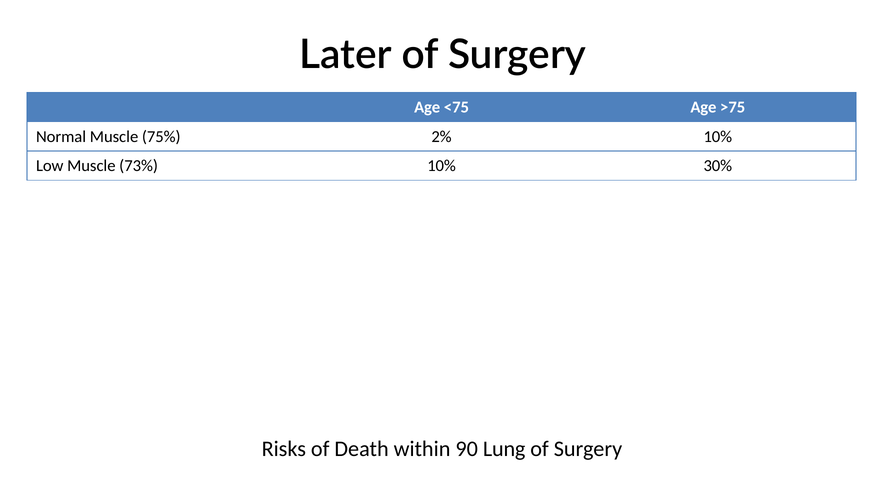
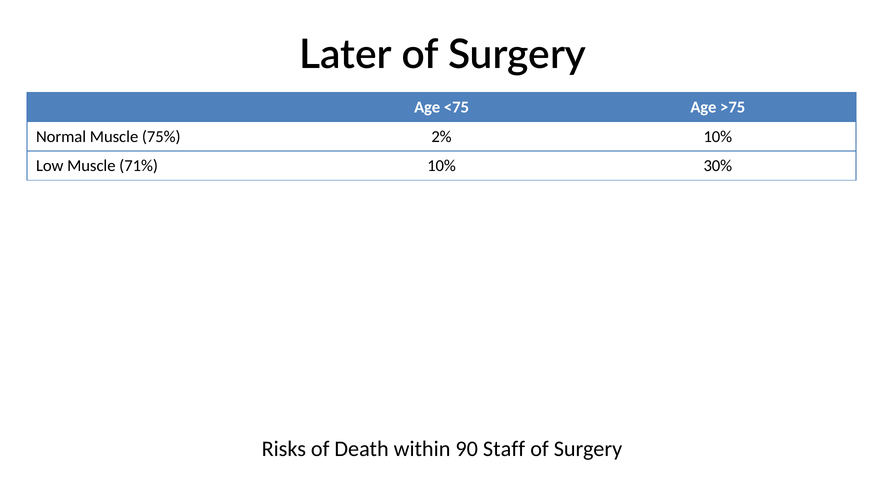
73%: 73% -> 71% (139, 166)
Lung: Lung -> Staff (504, 448)
